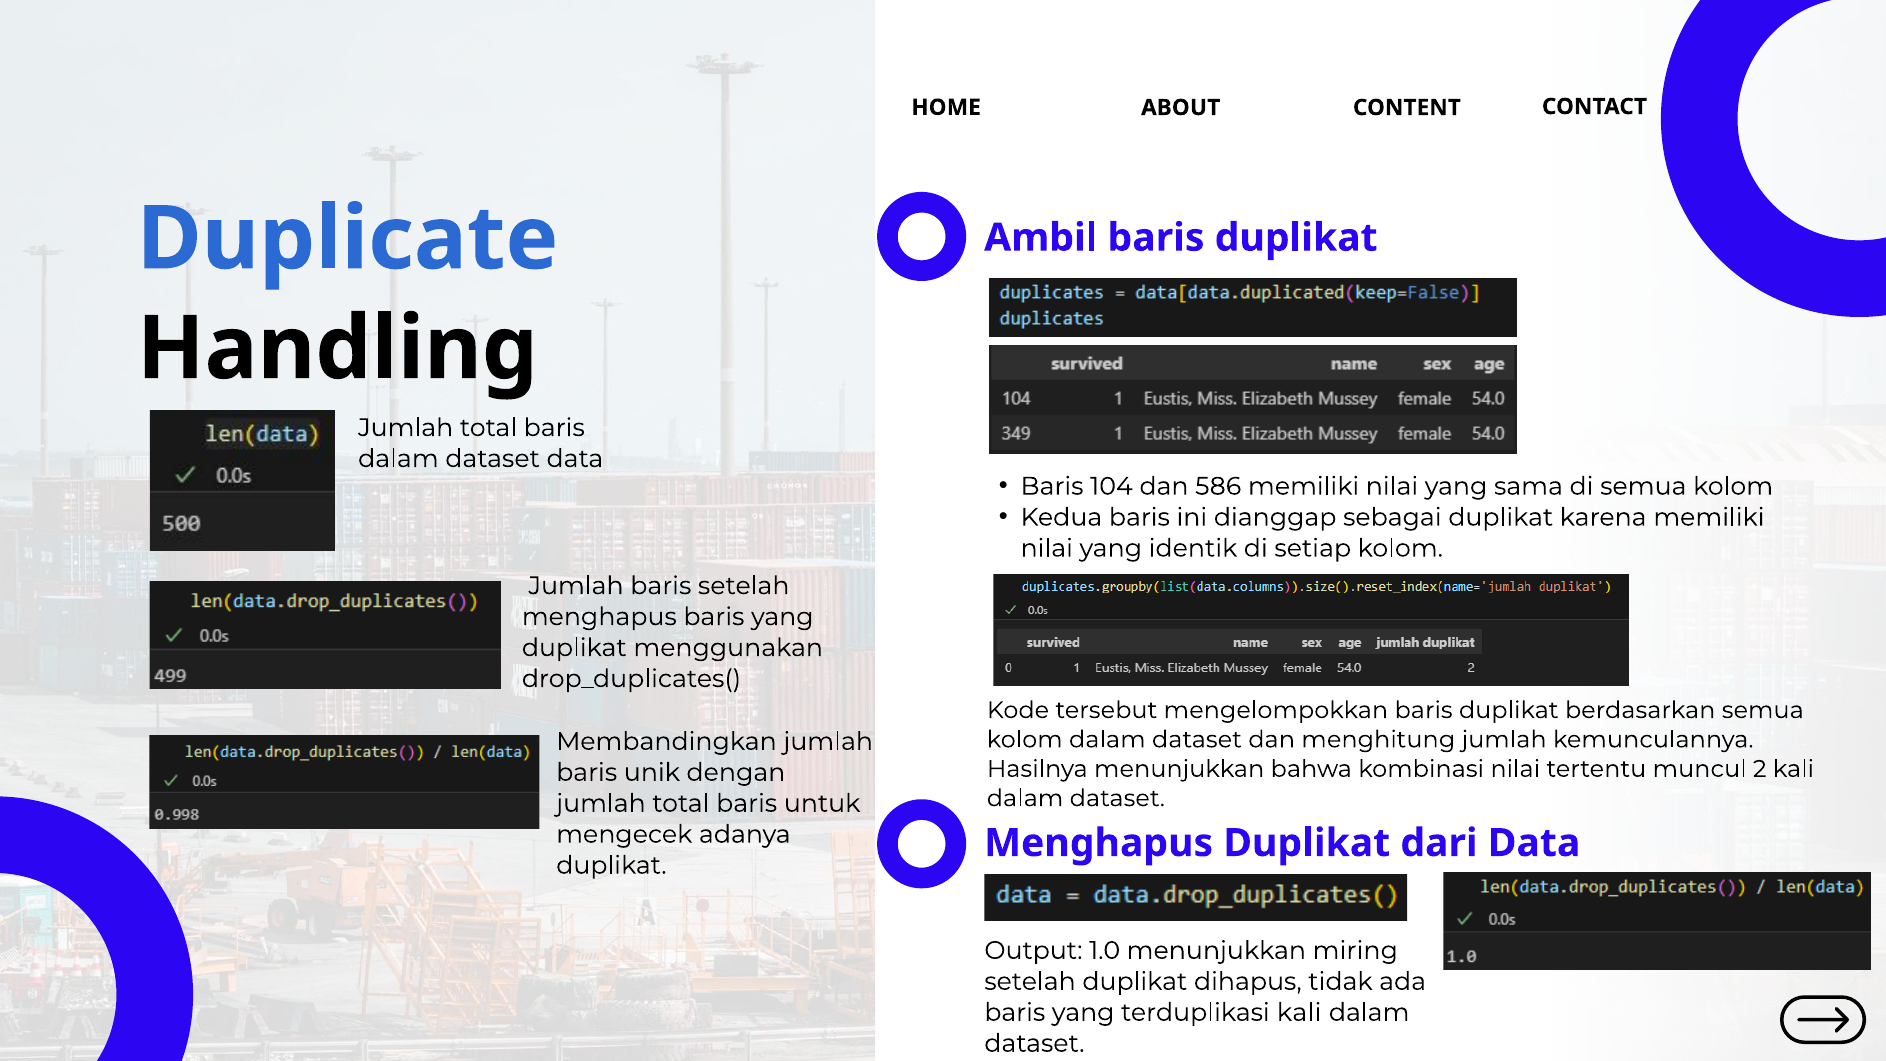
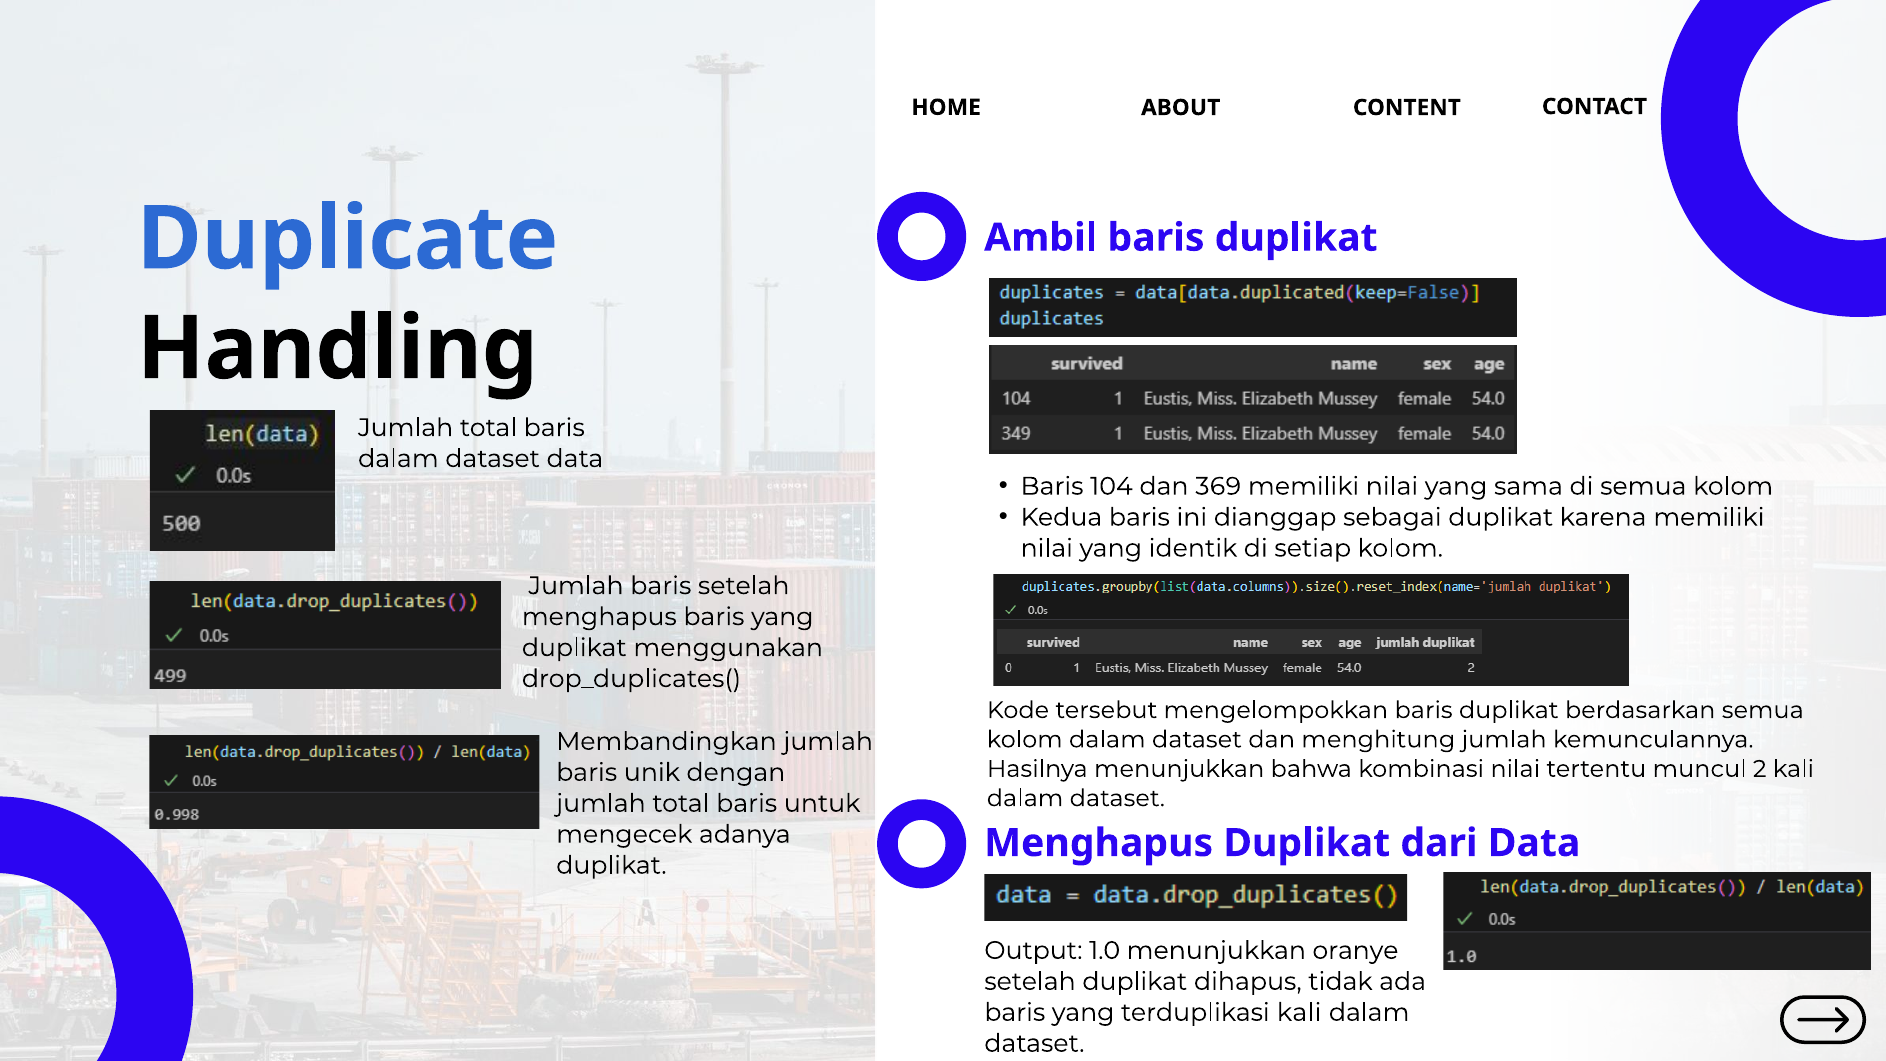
586: 586 -> 369 (1218, 486)
miring: miring -> oranye (1355, 950)
